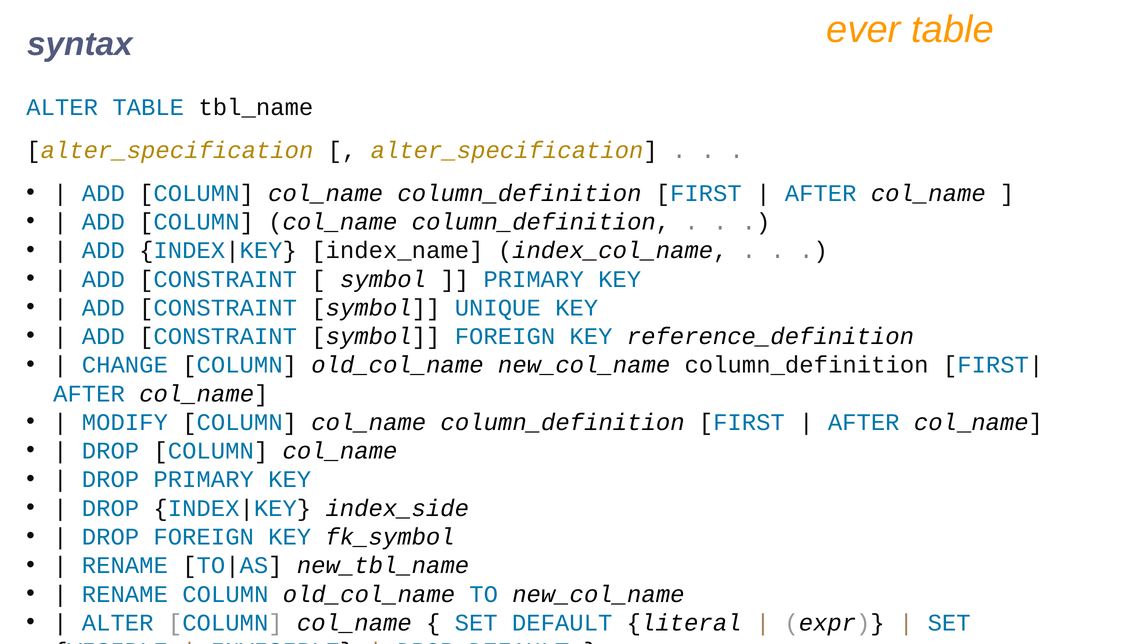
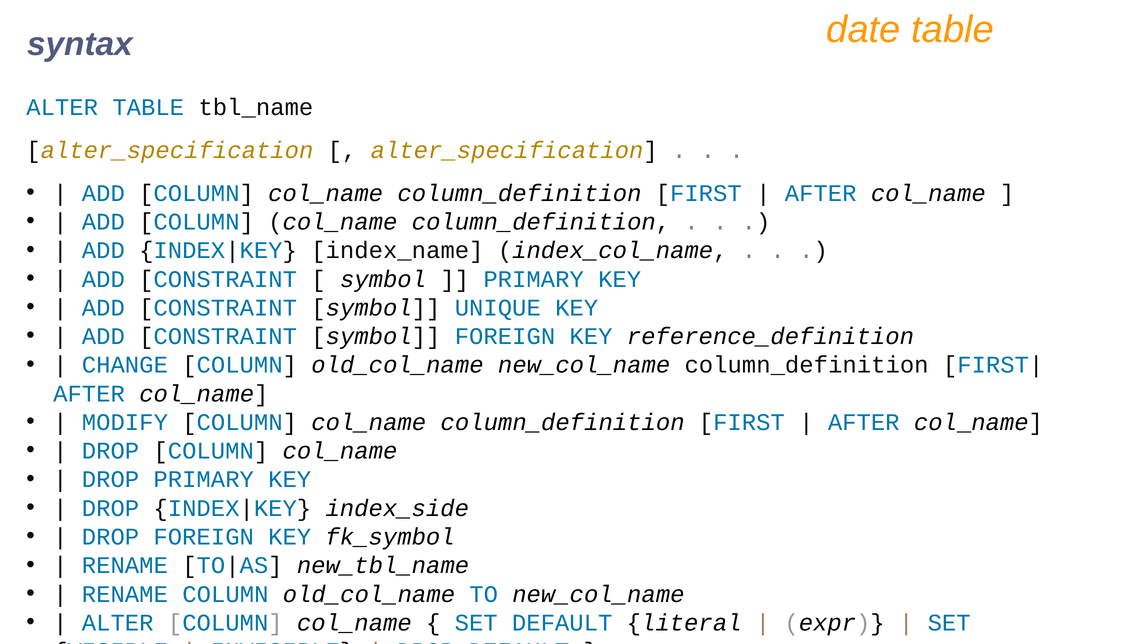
ever: ever -> date (864, 30)
